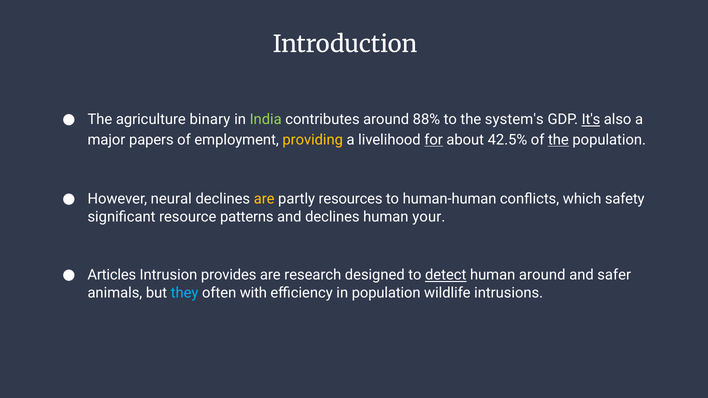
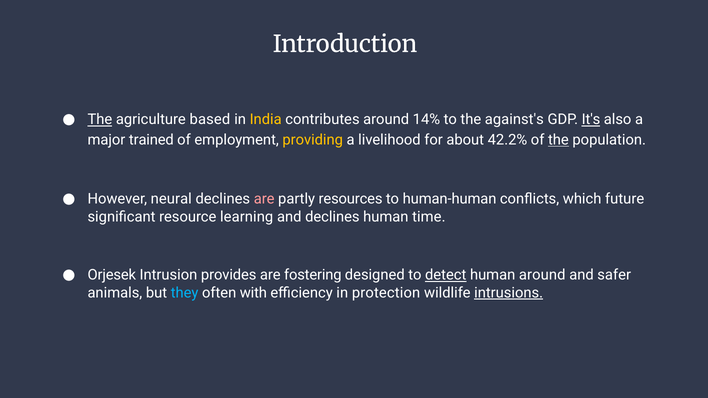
The underline: none -> present (100, 120)
binary: binary -> based (210, 120)
India colour: light green -> yellow (266, 120)
88%: 88% -> 14% (426, 120)
system's: system's -> against's (514, 120)
papers: papers -> trained (151, 140)
for underline: present -> none (434, 140)
42.5%: 42.5% -> 42.2% (507, 140)
are colour: yellow -> pink (264, 199)
safety: safety -> future (625, 199)
patterns: patterns -> learning (247, 217)
your: your -> time (429, 217)
Articles: Articles -> Orjesek (112, 275)
research: research -> fostering (313, 275)
in population: population -> protection (386, 293)
intrusions underline: none -> present (509, 293)
